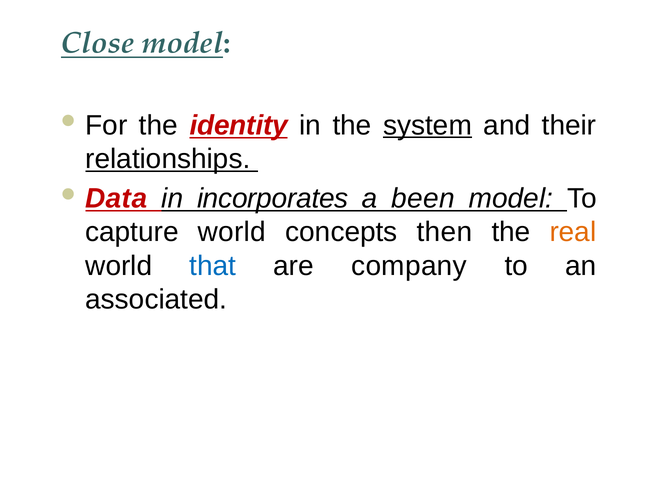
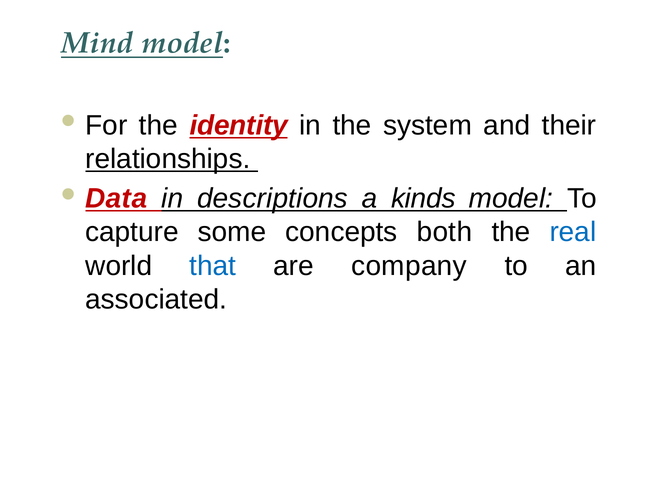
Close: Close -> Mind (97, 43)
system underline: present -> none (428, 125)
incorporates: incorporates -> descriptions (273, 198)
been: been -> kinds (423, 198)
capture world: world -> some (232, 232)
then: then -> both (444, 232)
real colour: orange -> blue (573, 232)
